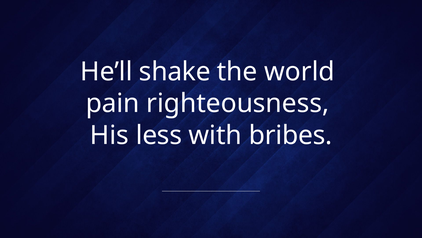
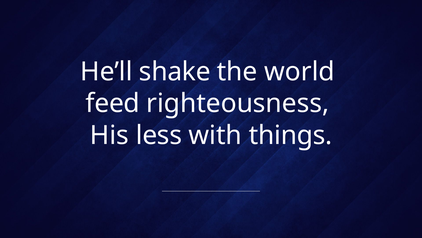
pain: pain -> feed (113, 103)
bribes: bribes -> things (290, 135)
